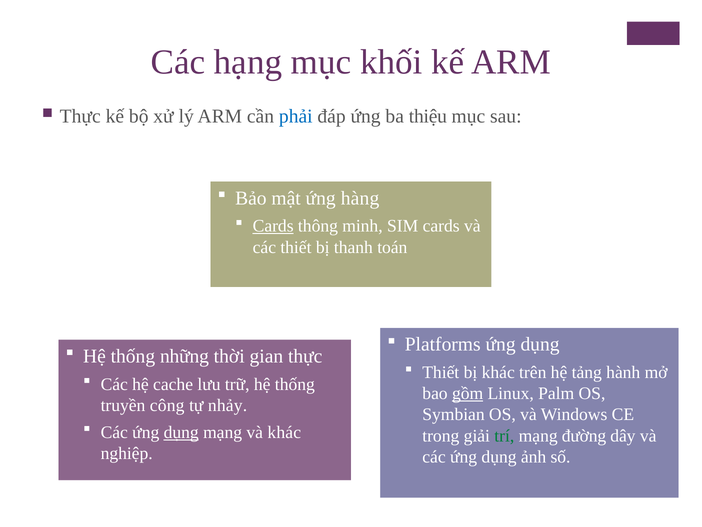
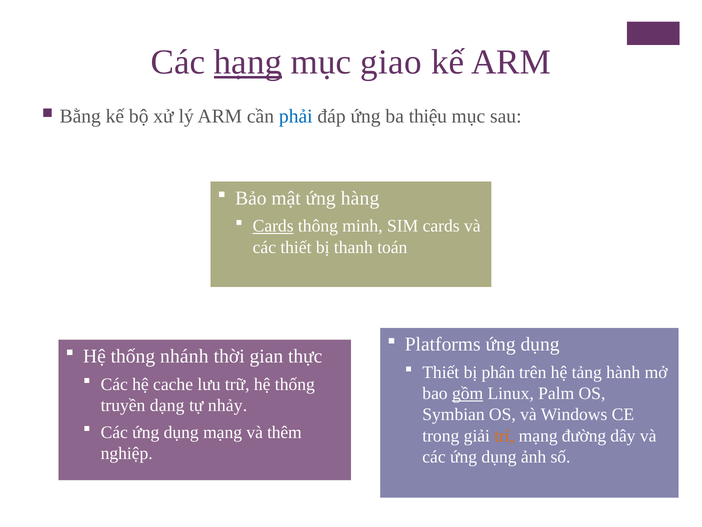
hạng underline: none -> present (248, 62)
khối: khối -> giao (391, 62)
Thực: Thực -> Bằng (80, 116)
những: những -> nhánh (184, 356)
bị khác: khác -> phân (498, 372)
công: công -> dạng (167, 405)
dụng underline: present -> none (181, 432)
và khác: khác -> thêm (284, 432)
trí colour: green -> orange (504, 435)
